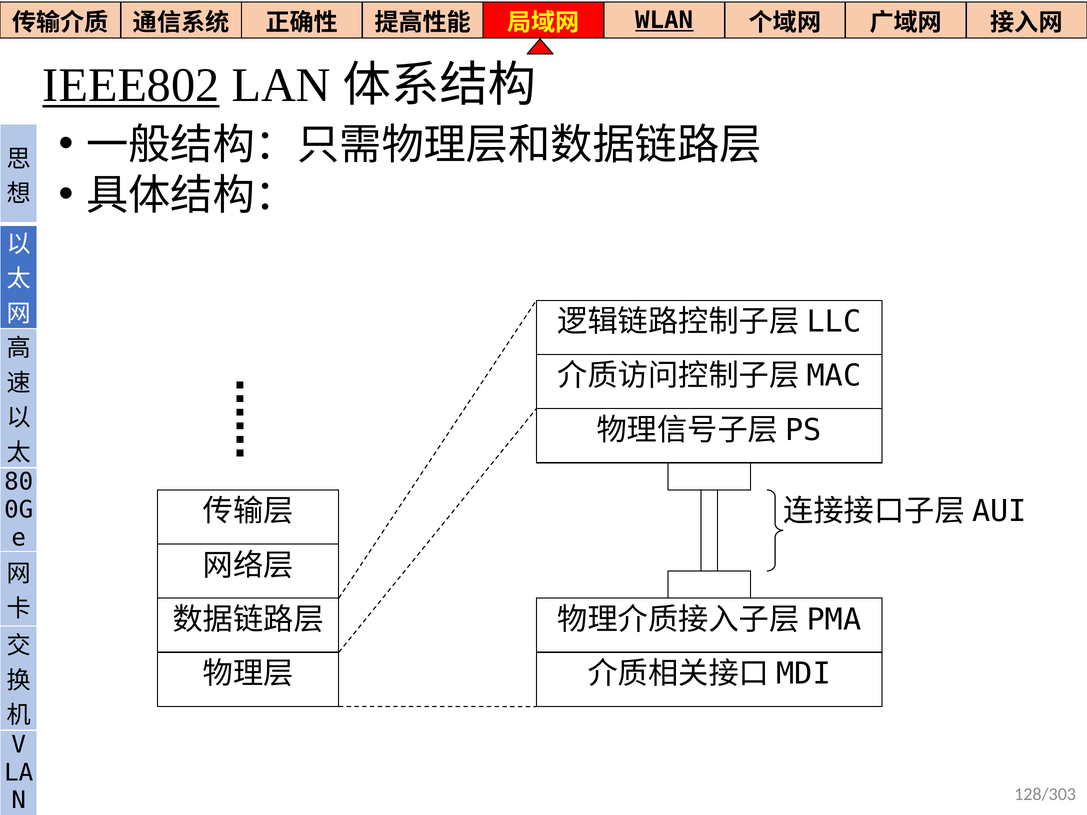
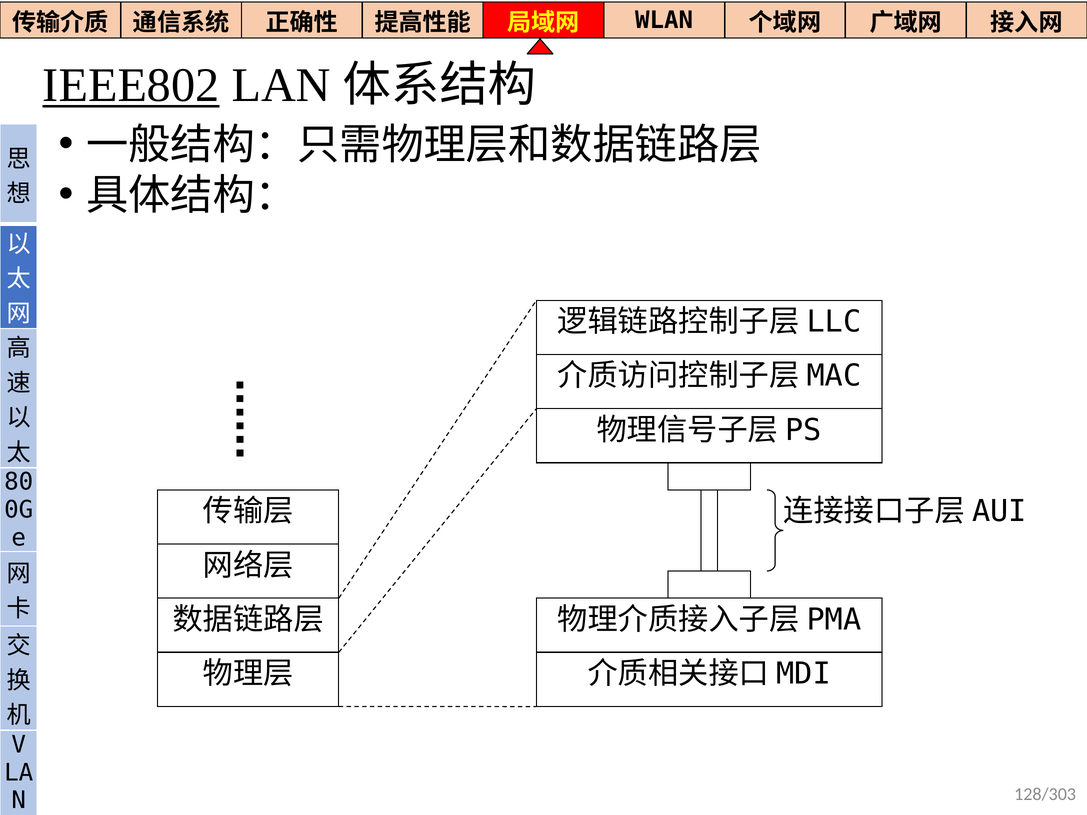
WLAN underline: present -> none (664, 20)
